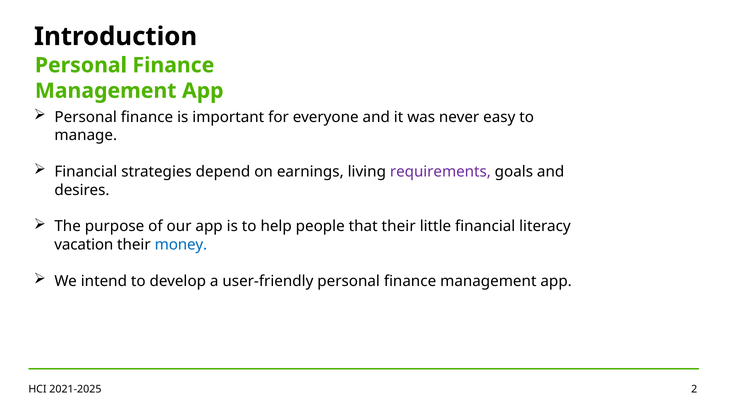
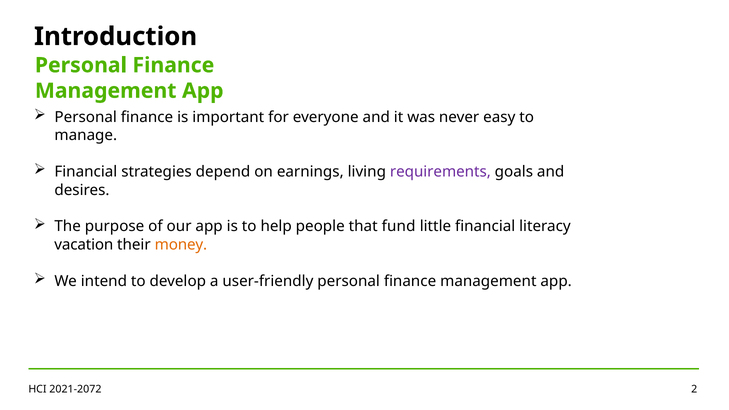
that their: their -> fund (399, 227)
money colour: blue -> orange (181, 245)
2021-2025: 2021-2025 -> 2021-2072 (75, 390)
